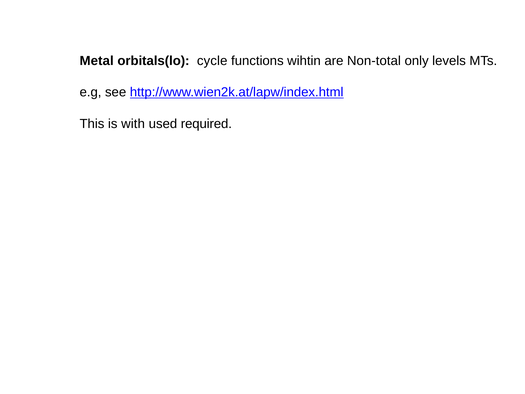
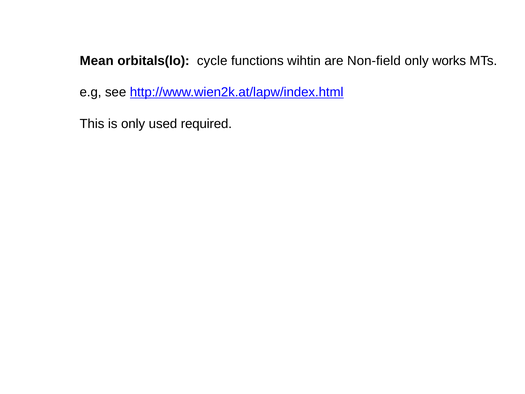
Metal: Metal -> Mean (97, 61)
Non-total: Non-total -> Non-field (374, 61)
levels: levels -> works (449, 61)
is with: with -> only (133, 124)
